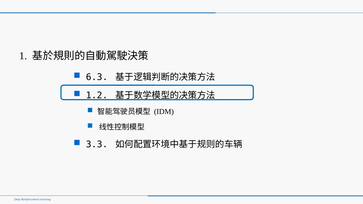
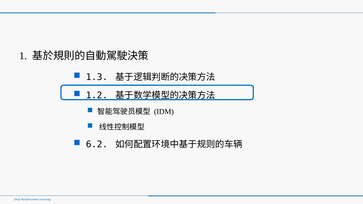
6.3: 6.3 -> 1.3 (97, 77)
3.3: 3.3 -> 6.2 (97, 145)
